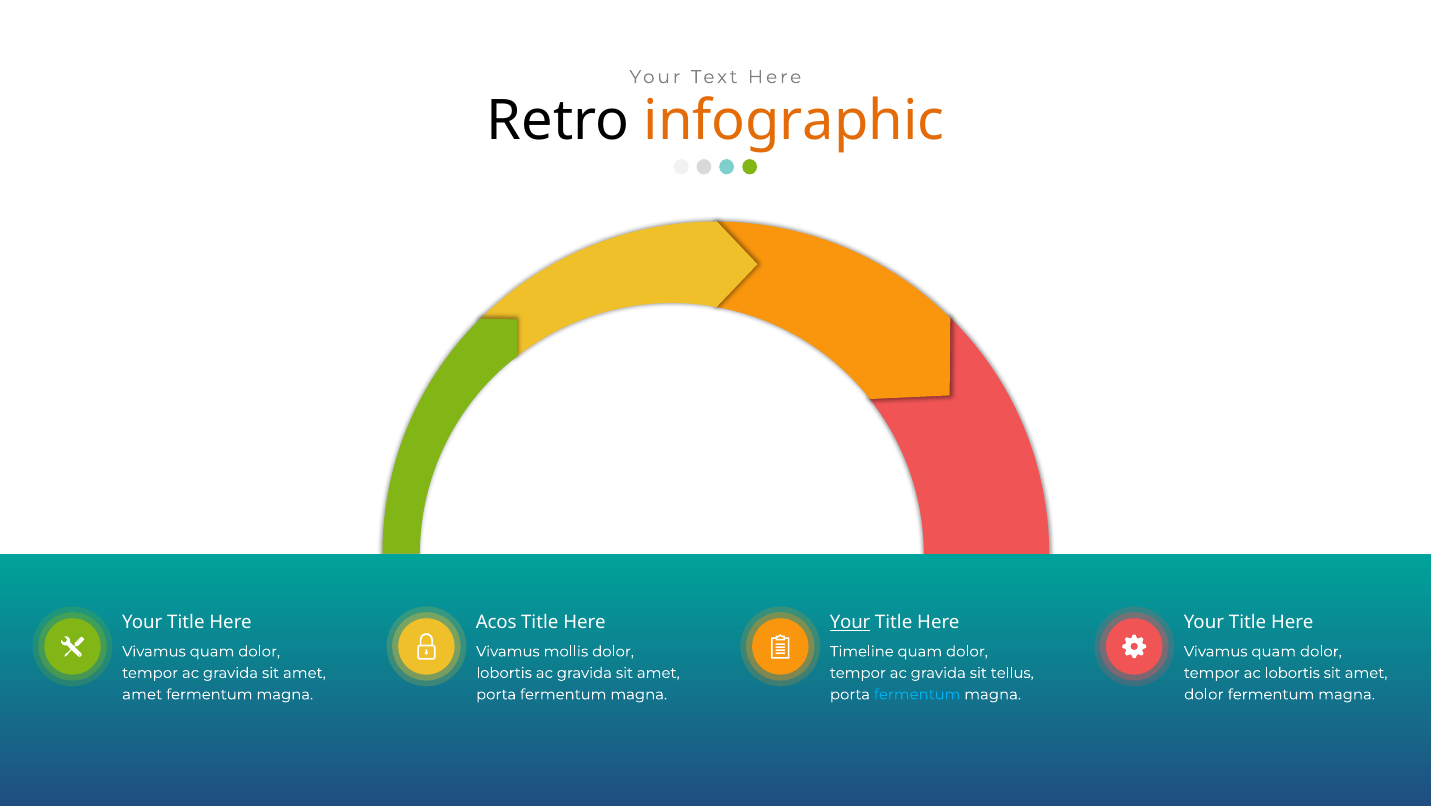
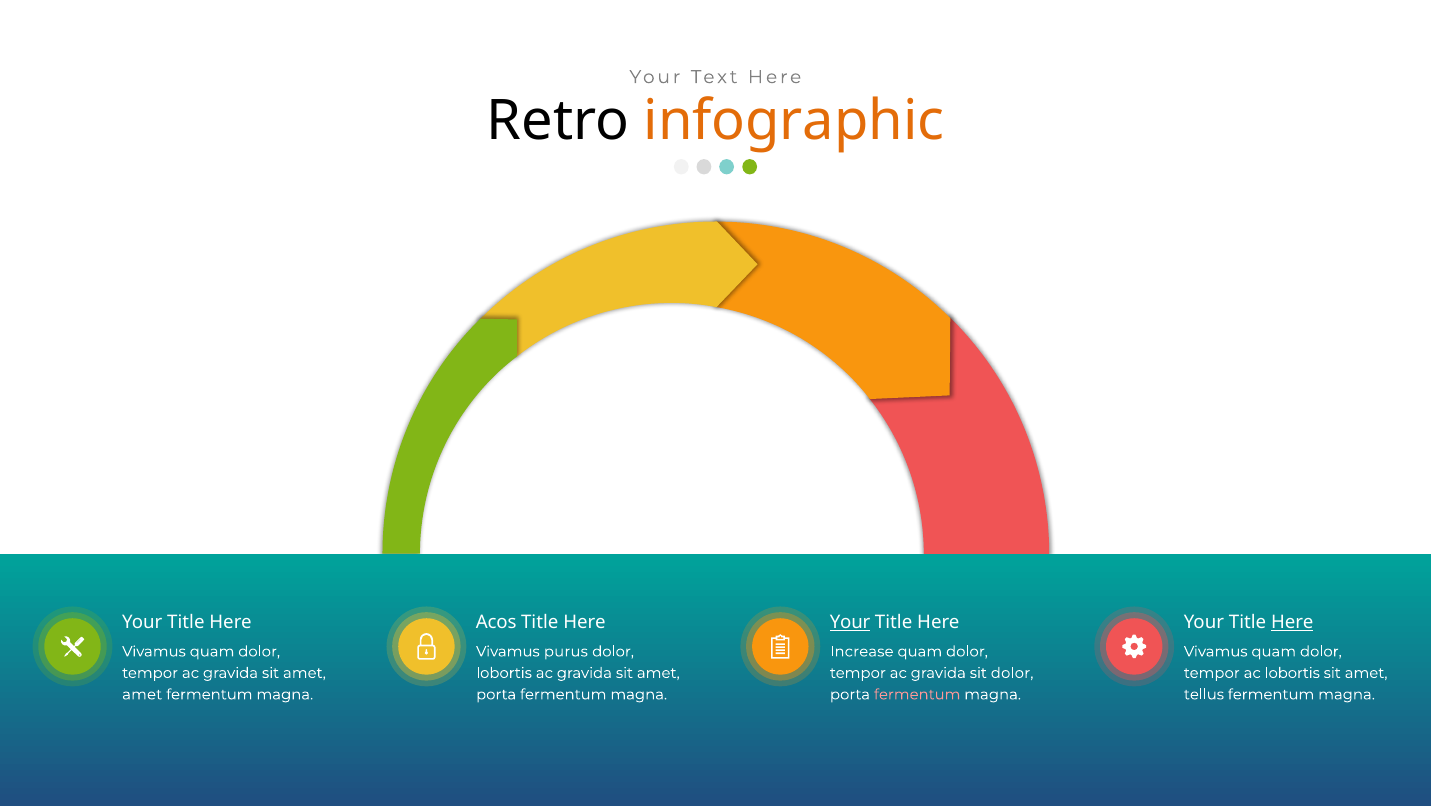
Here underline: none -> present (1292, 622)
mollis: mollis -> purus (566, 652)
Timeline: Timeline -> Increase (862, 652)
sit tellus: tellus -> dolor (1012, 673)
fermentum colour: light blue -> pink (917, 695)
dolor: dolor -> tellus (1204, 695)
